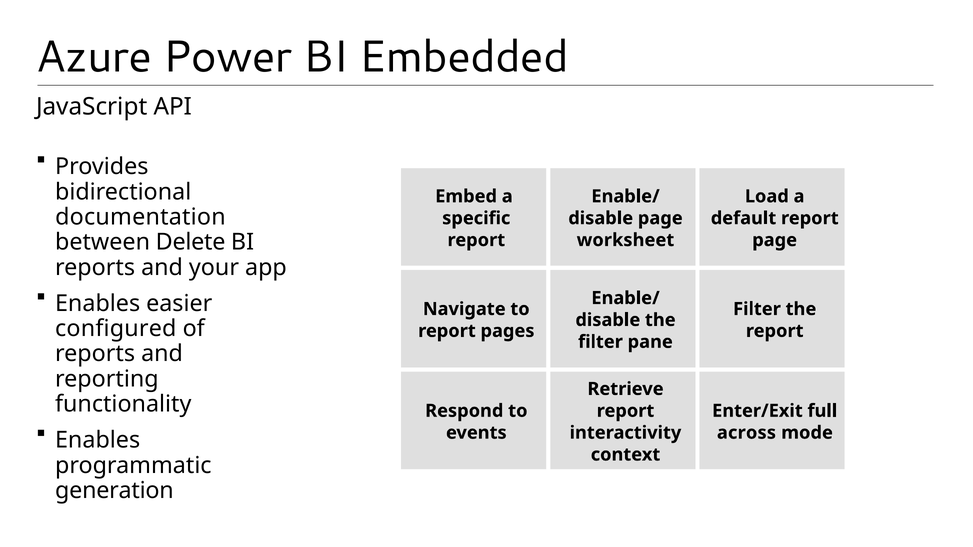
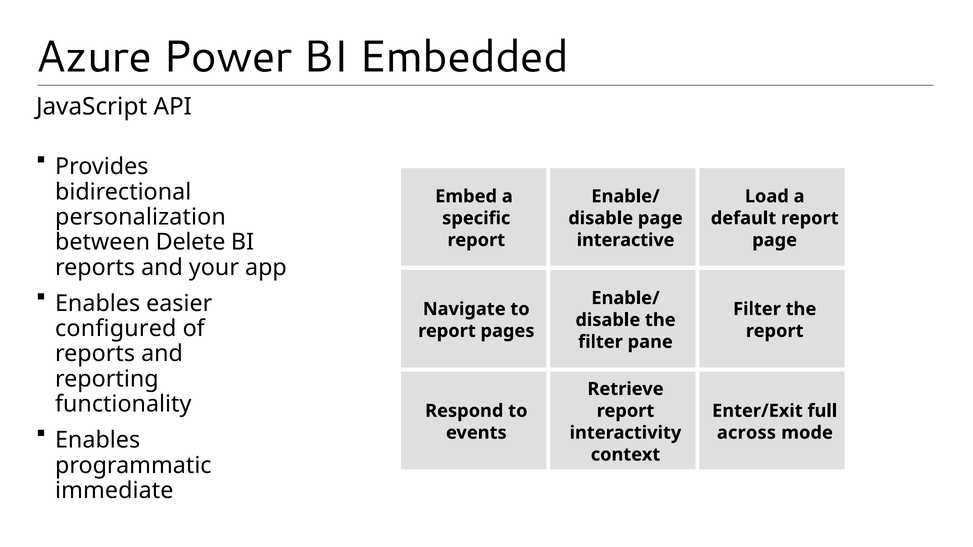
documentation: documentation -> personalization (140, 217)
worksheet: worksheet -> interactive (626, 240)
generation: generation -> immediate (114, 491)
